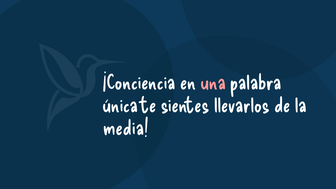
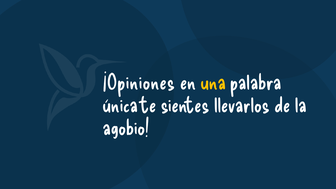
¡Conciencia: ¡Conciencia -> ¡Opiniones (139, 83)
una colour: pink -> yellow (213, 83)
media: media -> agobio (126, 128)
